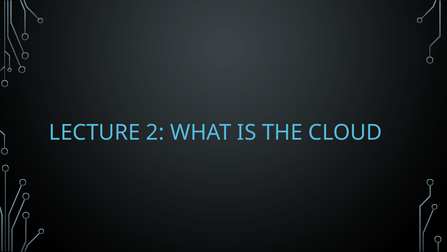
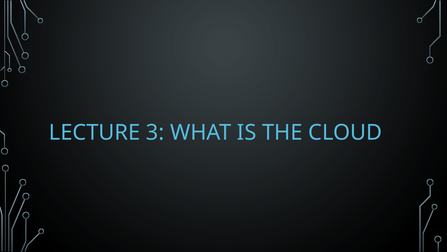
2: 2 -> 3 (155, 132)
